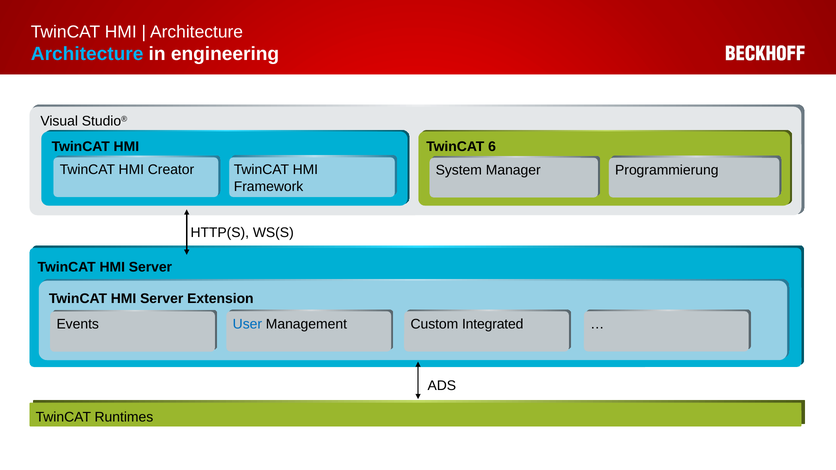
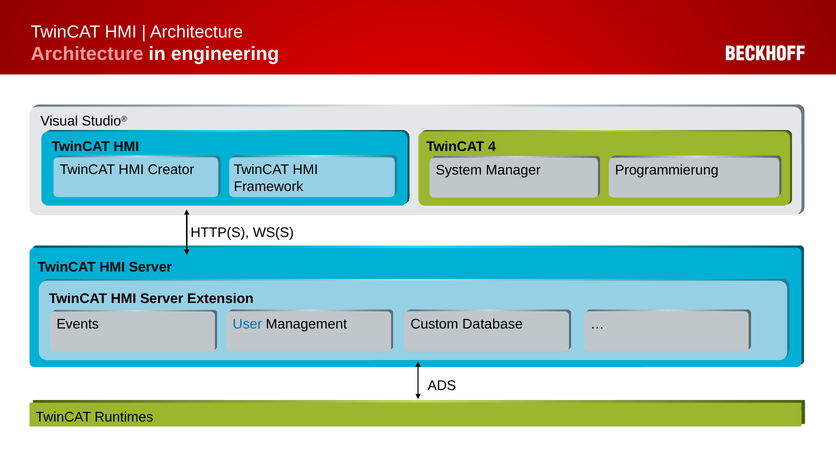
Architecture colour: light blue -> pink (87, 54)
6: 6 -> 4 (492, 147)
Integrated: Integrated -> Database (493, 324)
